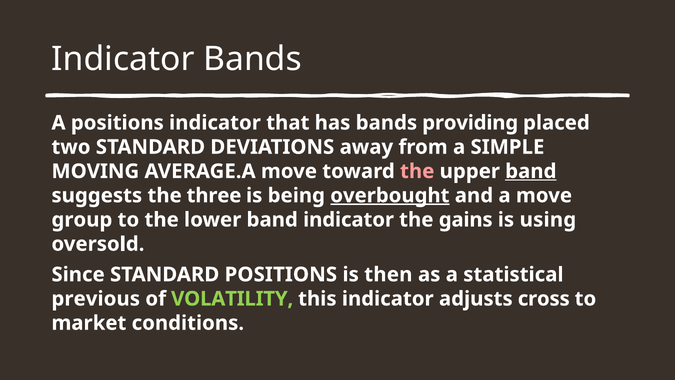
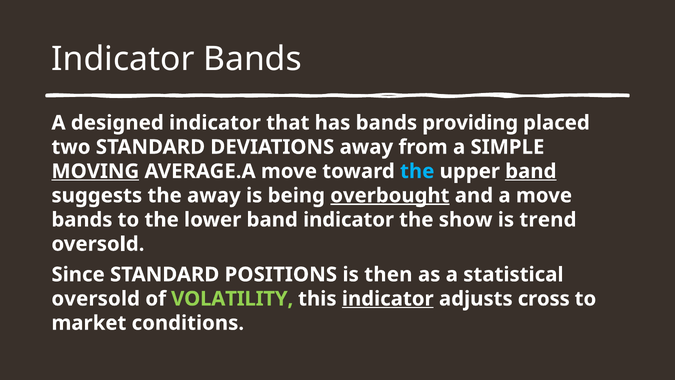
A positions: positions -> designed (117, 123)
MOVING underline: none -> present (95, 171)
the colour: pink -> light blue (417, 171)
the three: three -> away (214, 195)
group: group -> bands (82, 220)
gains: gains -> show (466, 220)
using: using -> trend (548, 220)
previous: previous -> oversold (96, 299)
indicator underline: none -> present (388, 299)
